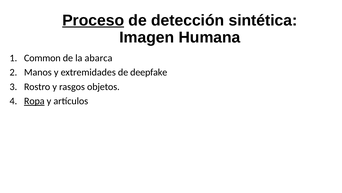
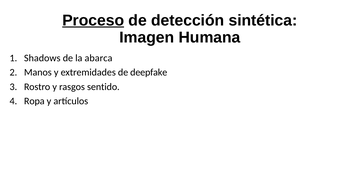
Common: Common -> Shadows (42, 58)
objetos: objetos -> sentido (103, 86)
Ropa underline: present -> none (34, 101)
